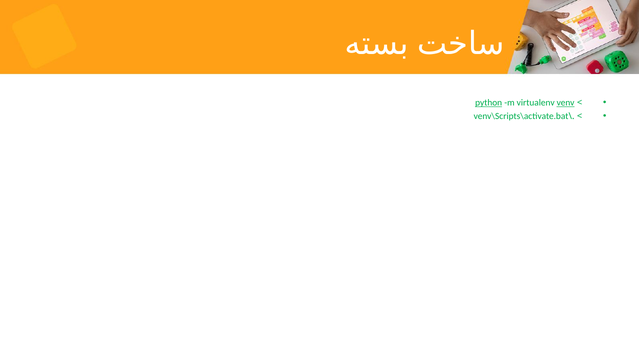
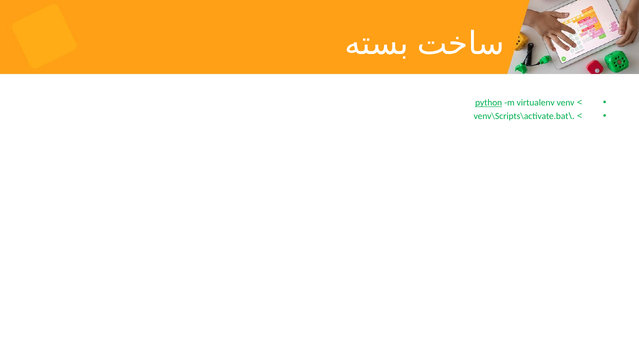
venv underline: present -> none (566, 103)
